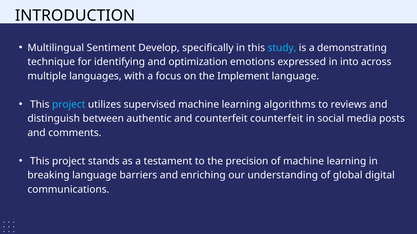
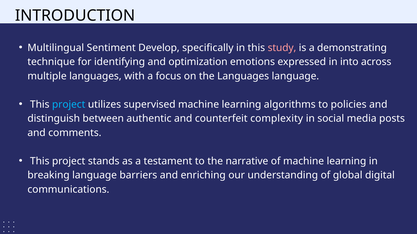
study colour: light blue -> pink (282, 48)
the Implement: Implement -> Languages (243, 76)
reviews: reviews -> policies (349, 105)
counterfeit counterfeit: counterfeit -> complexity (277, 119)
precision: precision -> narrative (247, 161)
